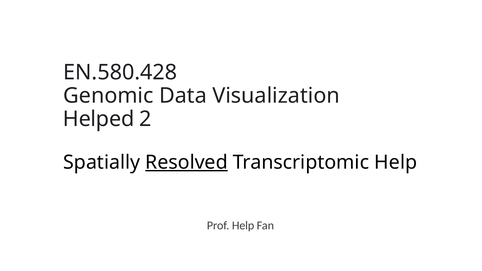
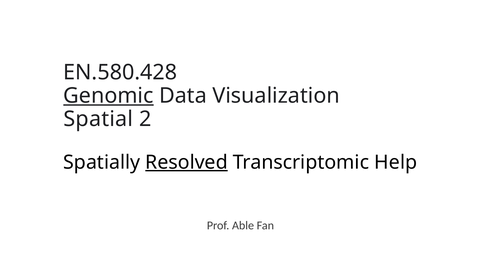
Genomic underline: none -> present (108, 96)
Helped: Helped -> Spatial (98, 119)
Prof Help: Help -> Able (243, 226)
